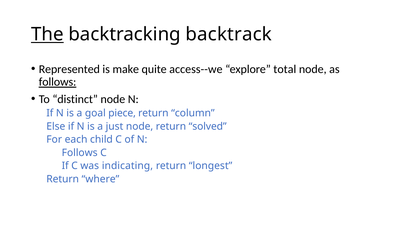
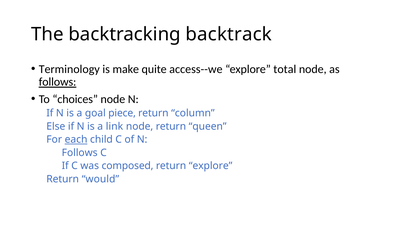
The underline: present -> none (47, 34)
Represented: Represented -> Terminology (69, 69)
distinct: distinct -> choices (75, 99)
just: just -> link (114, 126)
solved: solved -> queen (208, 126)
each underline: none -> present (76, 139)
indicating: indicating -> composed (128, 166)
return longest: longest -> explore (211, 166)
where: where -> would (100, 179)
